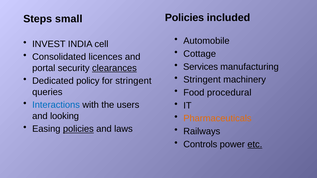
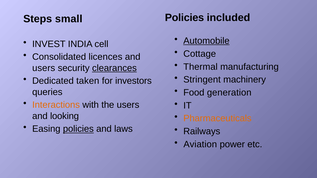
Automobile underline: none -> present (206, 41)
Services: Services -> Thermal (201, 67)
portal: portal -> users (44, 68)
policy: policy -> taken (88, 81)
for stringent: stringent -> investors (133, 81)
procedural: procedural -> generation (229, 93)
Interactions colour: blue -> orange (56, 105)
Controls: Controls -> Aviation (200, 145)
etc underline: present -> none (255, 145)
